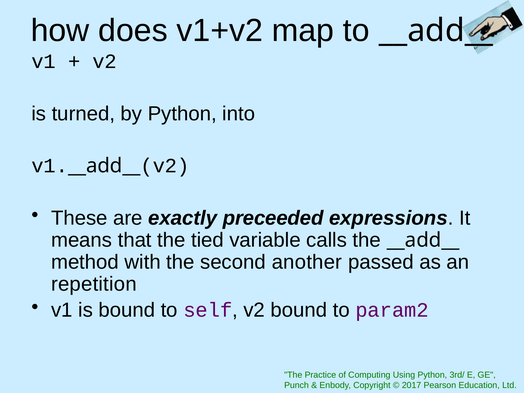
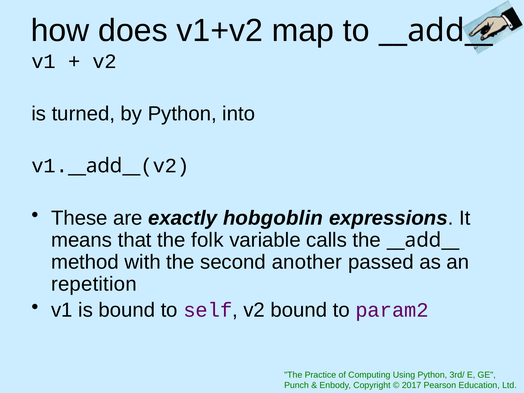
preceeded: preceeded -> hobgoblin (273, 218)
tied: tied -> folk (207, 240)
